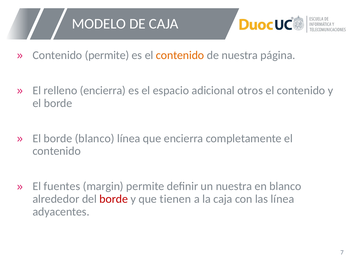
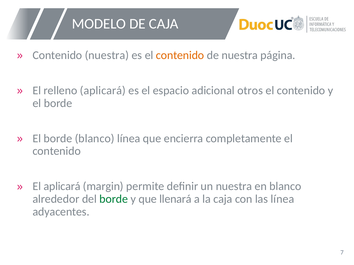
Contenido permite: permite -> nuestra (107, 55)
relleno encierra: encierra -> aplicará (103, 91)
El fuentes: fuentes -> aplicará (62, 187)
borde colour: red -> green (114, 199)
tienen: tienen -> llenará (175, 199)
